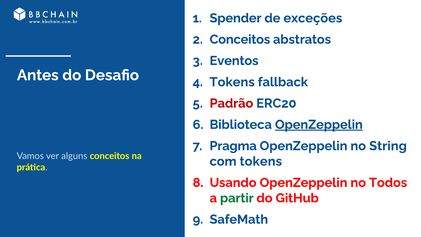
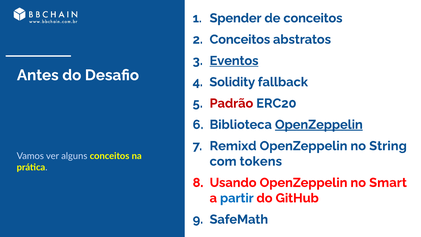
de exceções: exceções -> conceitos (313, 18)
Eventos underline: none -> present (234, 61)
Tokens: Tokens -> Solidity (232, 82)
Pragma: Pragma -> Remixd (233, 146)
Todos: Todos -> Smart (388, 183)
partir colour: green -> blue (237, 198)
